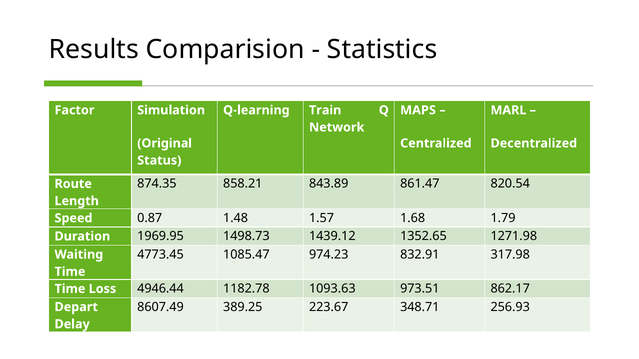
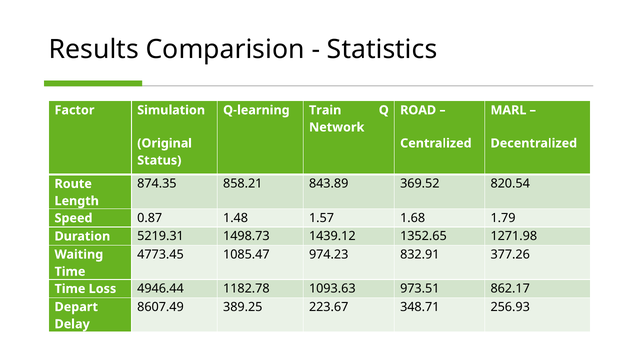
MAPS: MAPS -> ROAD (418, 110)
861.47: 861.47 -> 369.52 (420, 184)
1969.95: 1969.95 -> 5219.31 (161, 237)
317.98: 317.98 -> 377.26 (510, 255)
